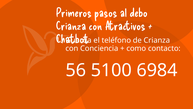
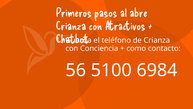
debo: debo -> abre (138, 13)
